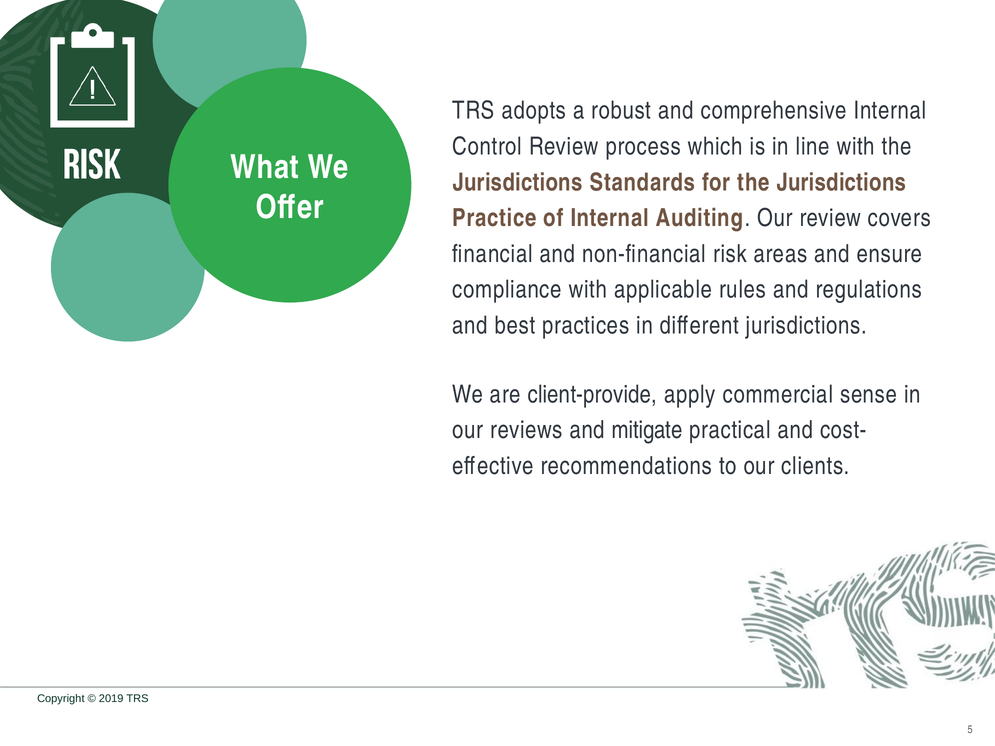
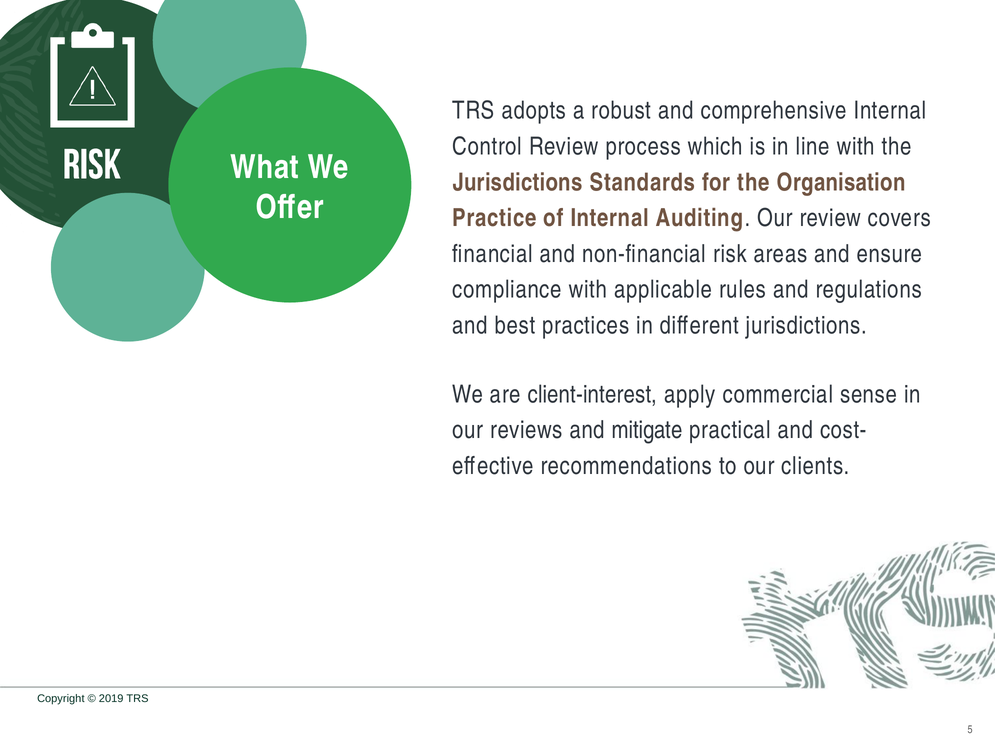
for the Jurisdictions: Jurisdictions -> Organisation (841, 182)
client-provide: client-provide -> client-interest (592, 395)
